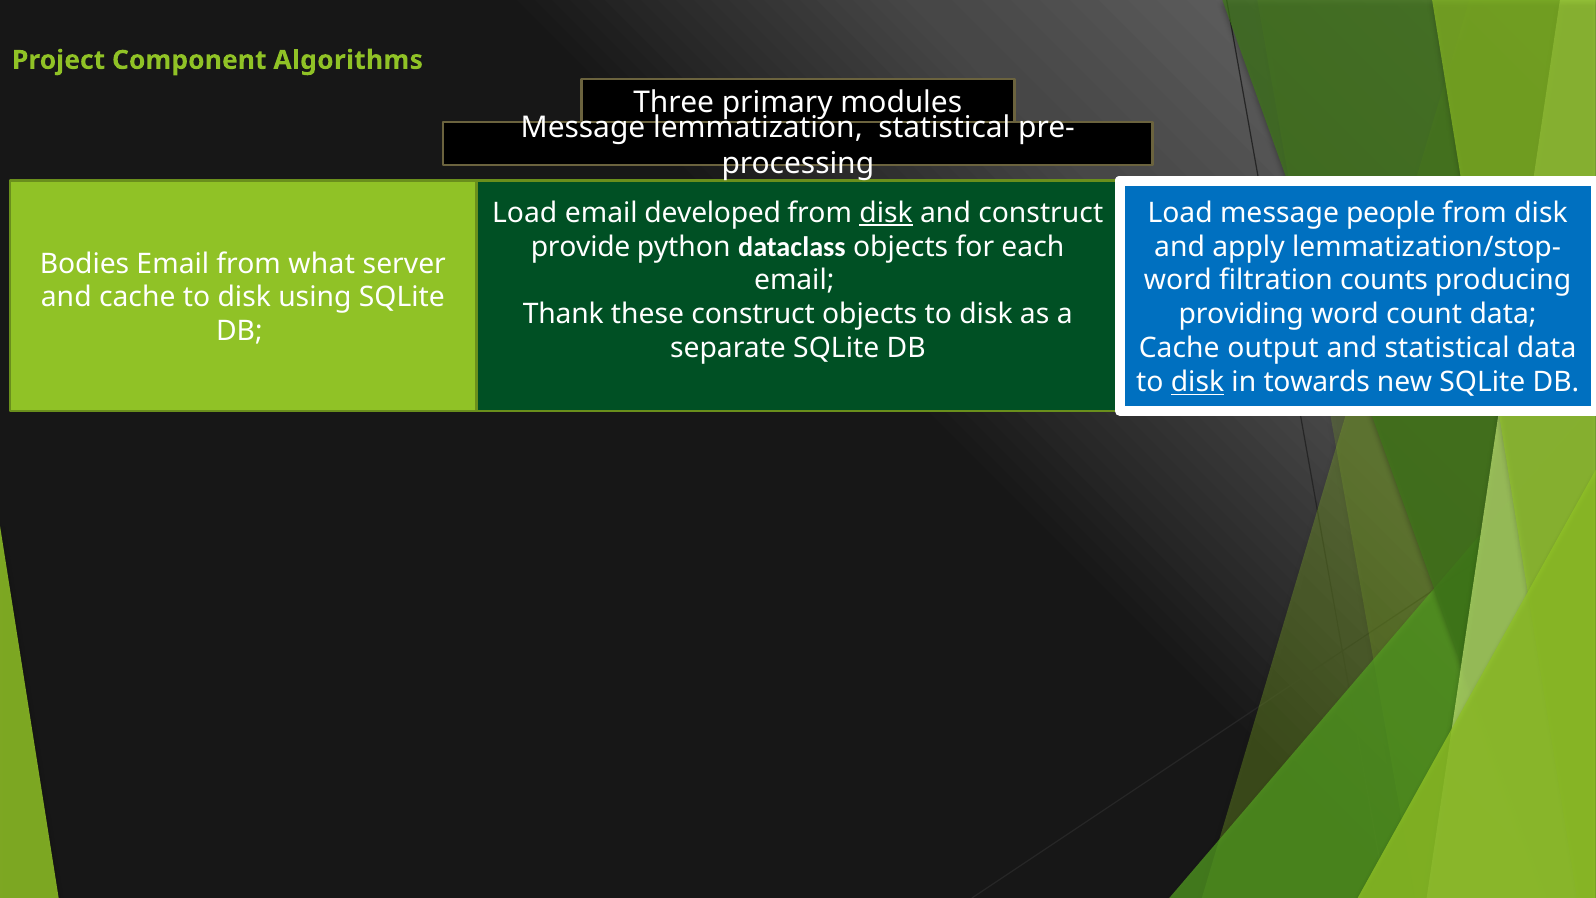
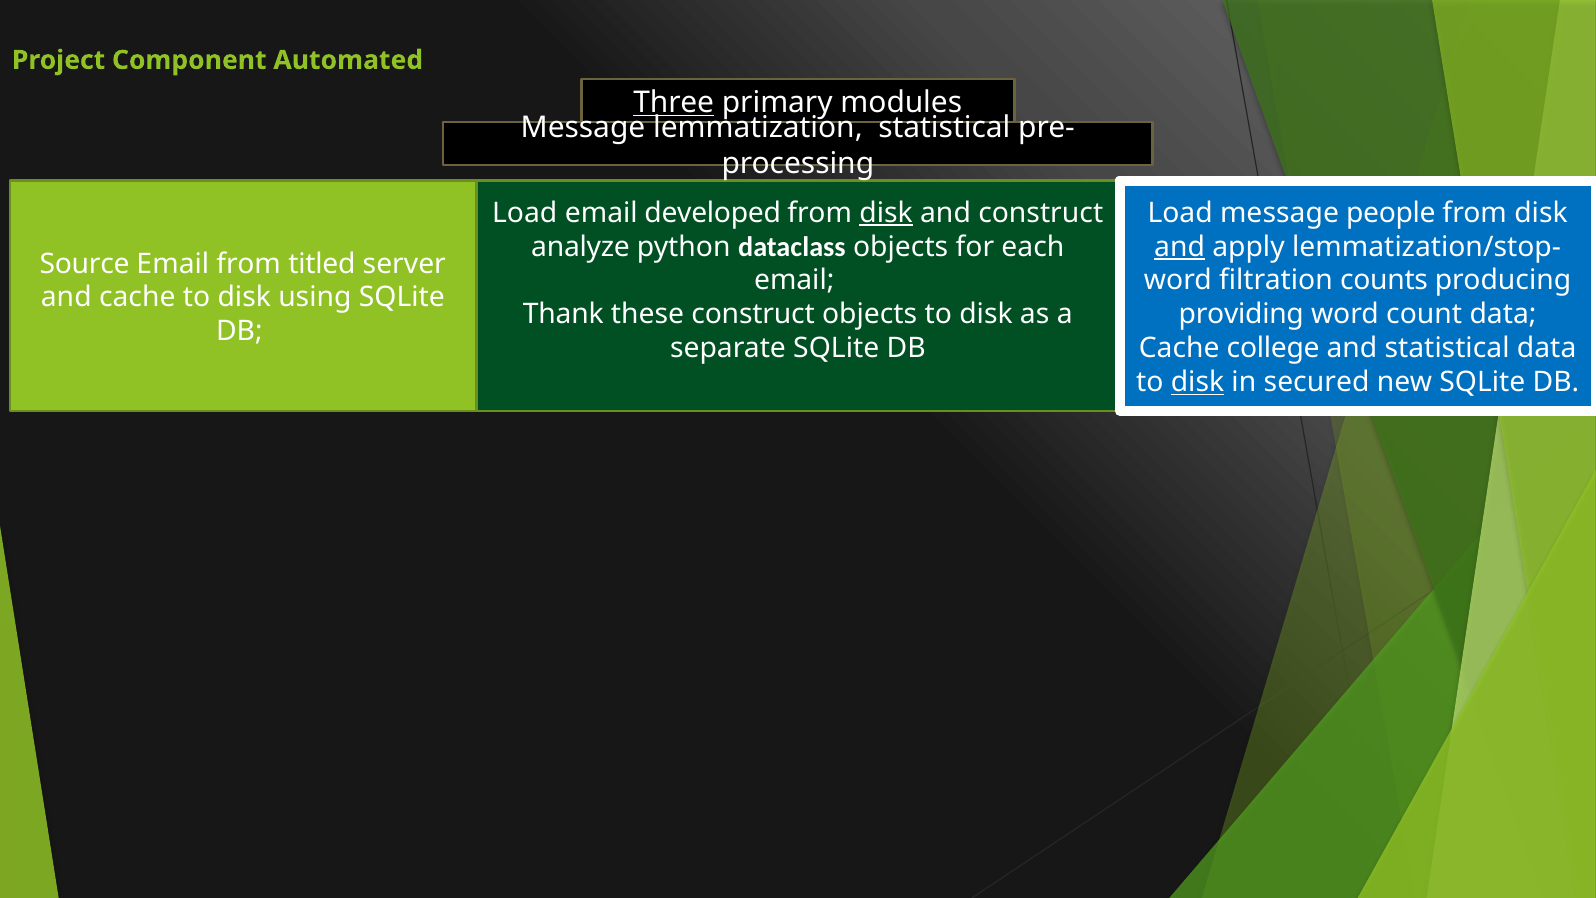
Algorithms: Algorithms -> Automated (348, 60)
Three underline: none -> present (674, 103)
provide: provide -> analyze (581, 247)
and underline: none -> present (1180, 247)
Bodies: Bodies -> Source (85, 264)
what: what -> titled (322, 264)
output: output -> college (1273, 348)
towards: towards -> secured (1317, 382)
